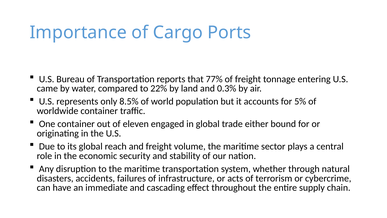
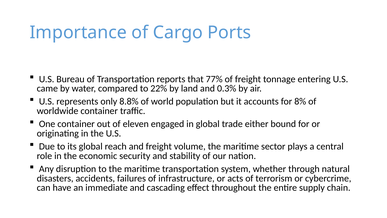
8.5%: 8.5% -> 8.8% (129, 101)
5%: 5% -> 8% (300, 101)
